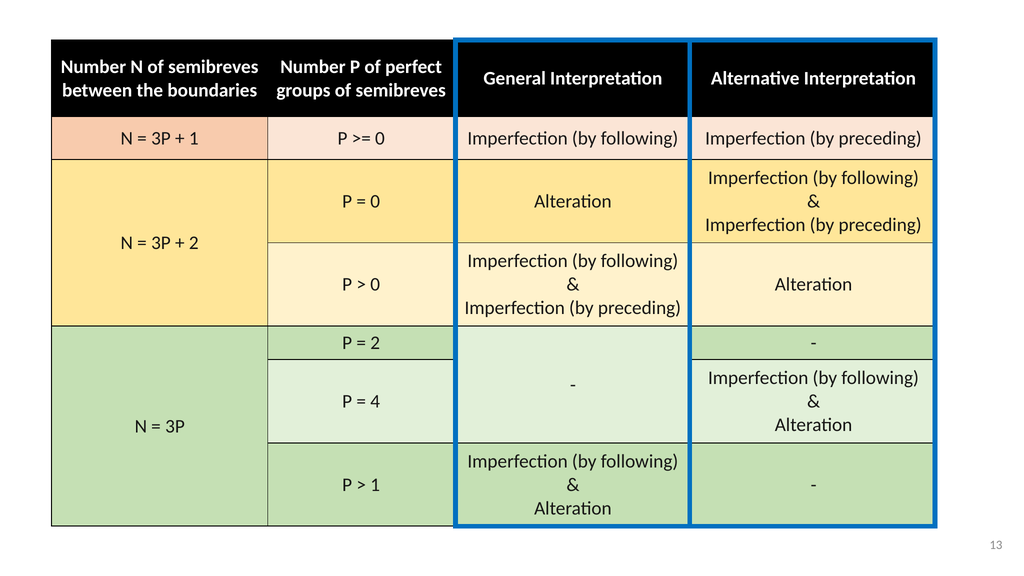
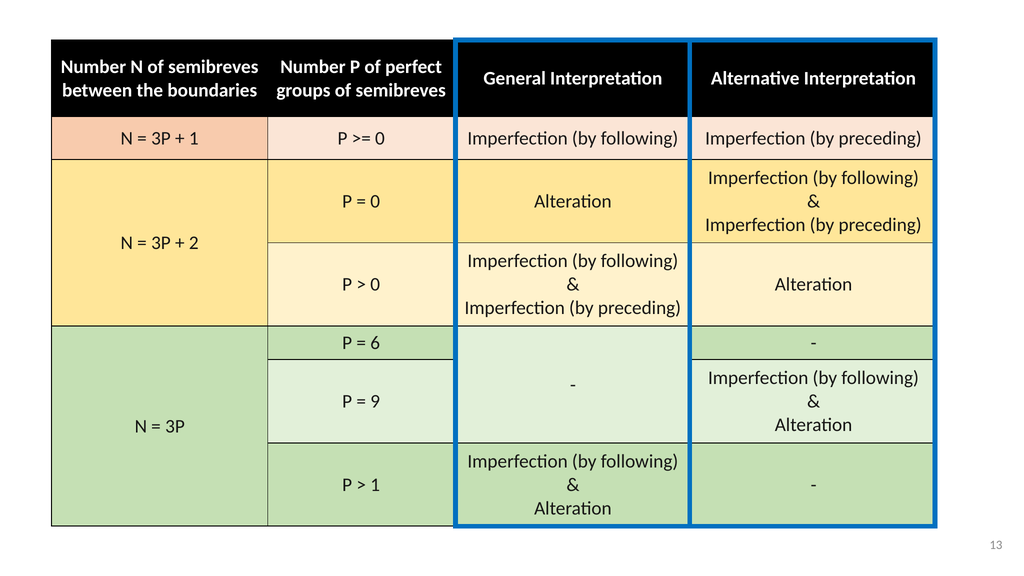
2: 2 -> 6 (375, 343)
4: 4 -> 9 (375, 402)
